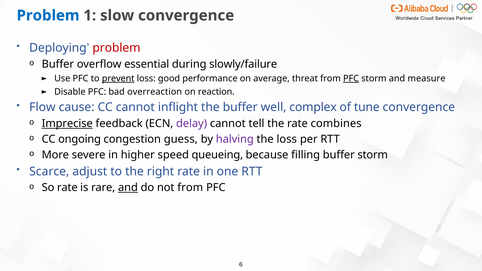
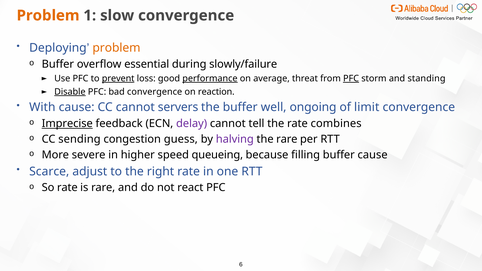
Problem colour: blue -> orange (48, 15)
problem colour: red -> orange (116, 48)
performance underline: none -> present (210, 78)
measure: measure -> standing (427, 78)
Disable underline: none -> present (70, 92)
bad overreaction: overreaction -> convergence (155, 92)
Flow: Flow -> With (42, 107)
inflight: inflight -> servers (178, 107)
complex: complex -> ongoing (313, 107)
tune: tune -> limit (367, 107)
ongoing: ongoing -> sending (79, 139)
the loss: loss -> rare (287, 139)
buffer storm: storm -> cause (373, 155)
and underline: present -> none (128, 188)
not from: from -> react (190, 188)
